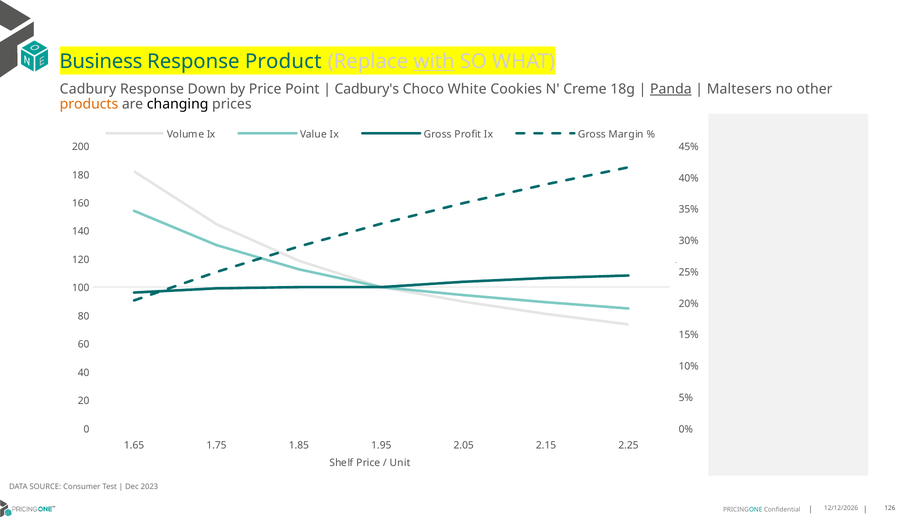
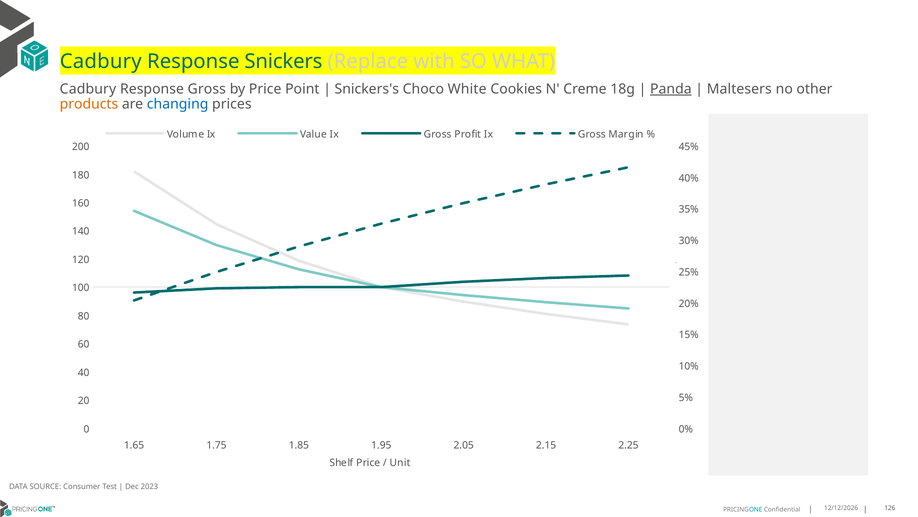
Business: Business -> Cadbury (101, 62)
Product: Product -> Snickers (283, 62)
with underline: present -> none (434, 62)
Response Down: Down -> Gross (207, 89)
Cadbury's: Cadbury's -> Snickers's (367, 89)
changing colour: black -> blue (178, 104)
